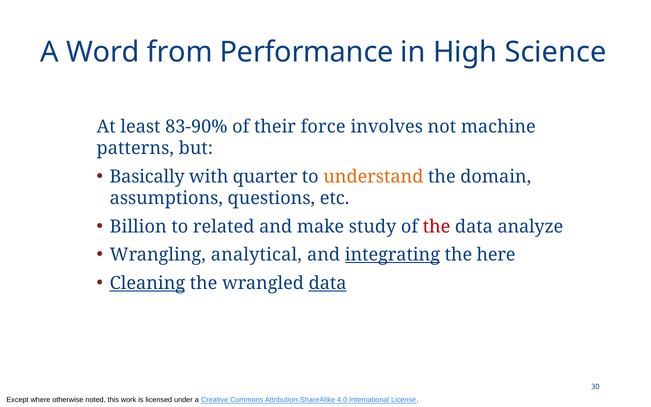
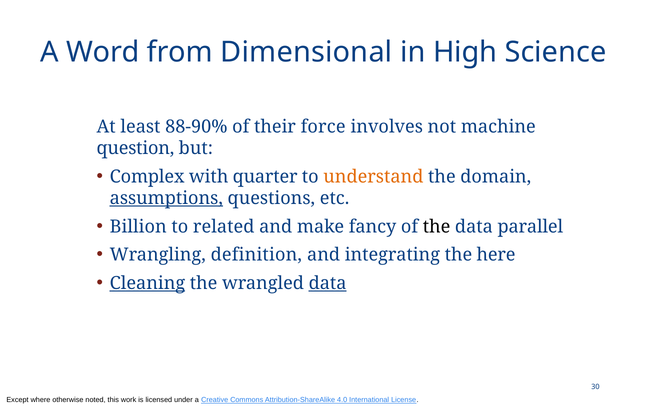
Performance: Performance -> Dimensional (306, 52)
83-90%: 83-90% -> 88-90% (196, 127)
patterns: patterns -> question (135, 148)
Basically: Basically -> Complex (147, 177)
assumptions underline: none -> present (166, 198)
study: study -> fancy (373, 227)
the colour: red -> black (437, 227)
analyze: analyze -> parallel (530, 227)
analytical: analytical -> definition (256, 255)
integrating underline: present -> none (392, 255)
